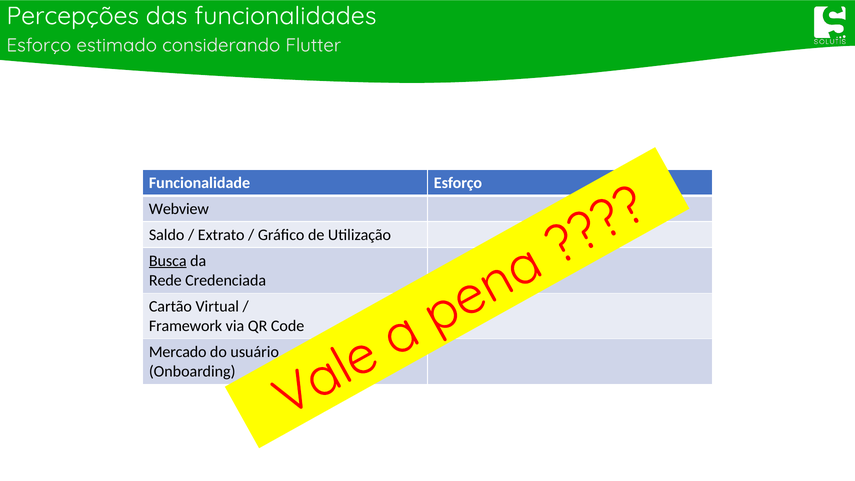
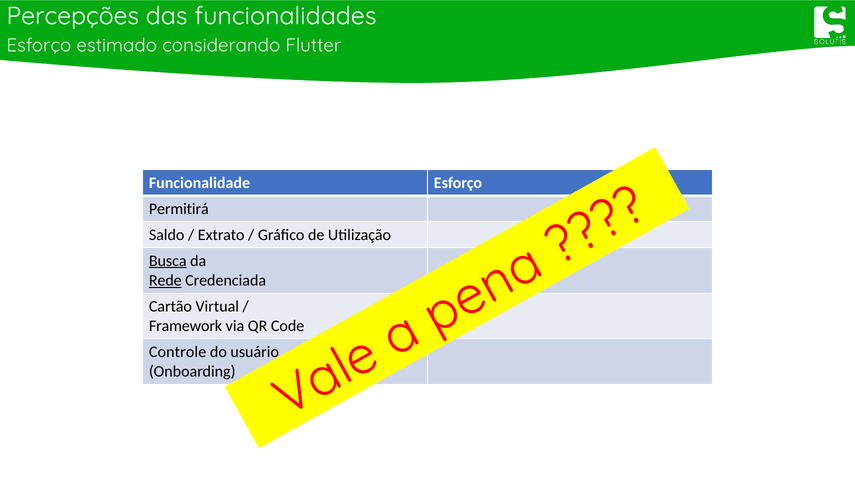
Webview: Webview -> Permitirá (179, 209)
Rede underline: none -> present (165, 280)
Mercado: Mercado -> Controle (178, 352)
